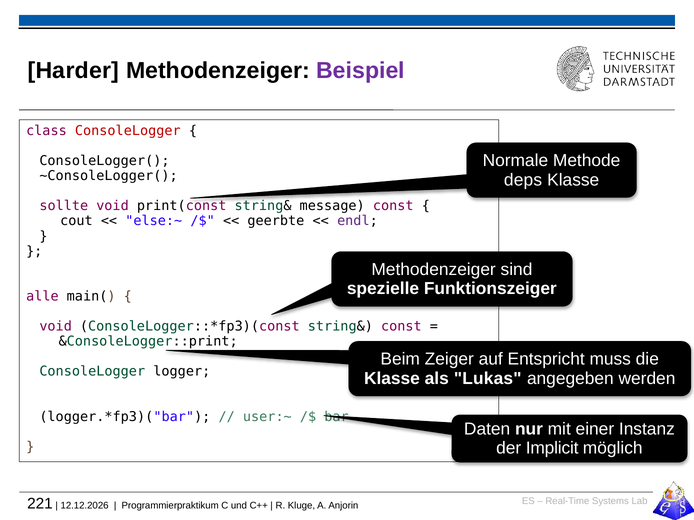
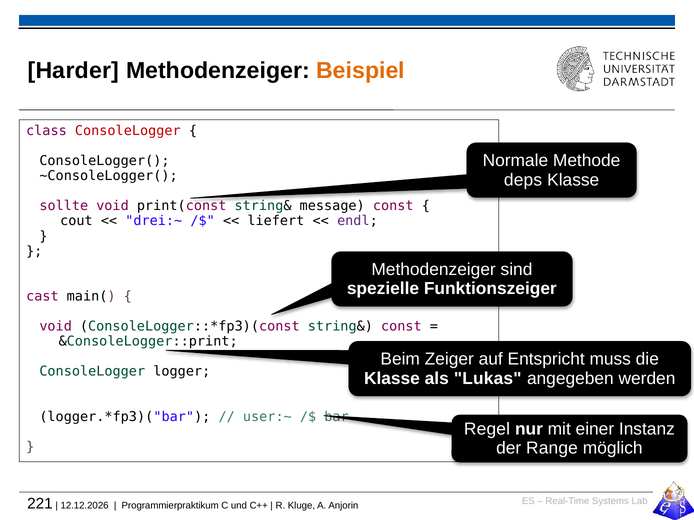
Beispiel colour: purple -> orange (361, 71)
else:~: else:~ -> drei:~ (154, 221)
geerbte: geerbte -> liefert (276, 221)
alle: alle -> cast (42, 297)
Daten: Daten -> Regel (487, 429)
Implicit: Implicit -> Range (552, 449)
